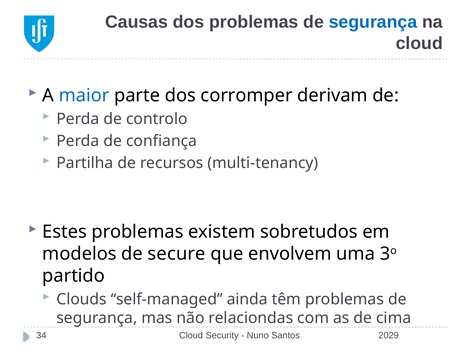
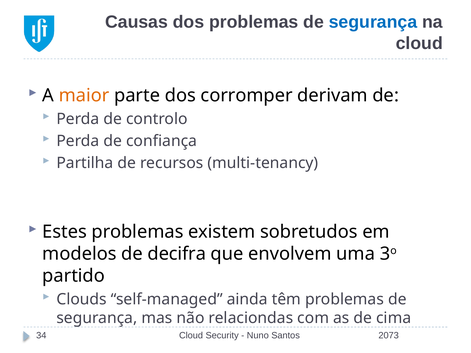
maior colour: blue -> orange (84, 95)
secure: secure -> decifra (177, 254)
2029: 2029 -> 2073 (389, 336)
